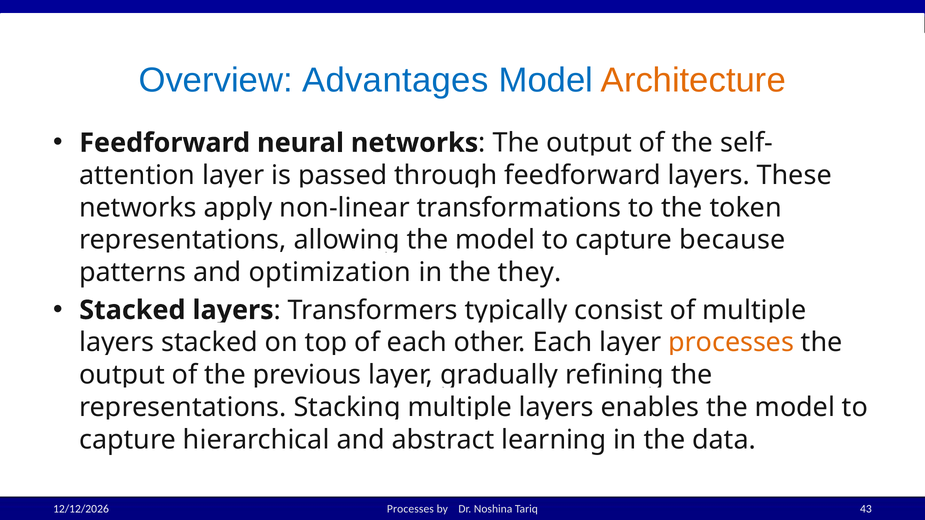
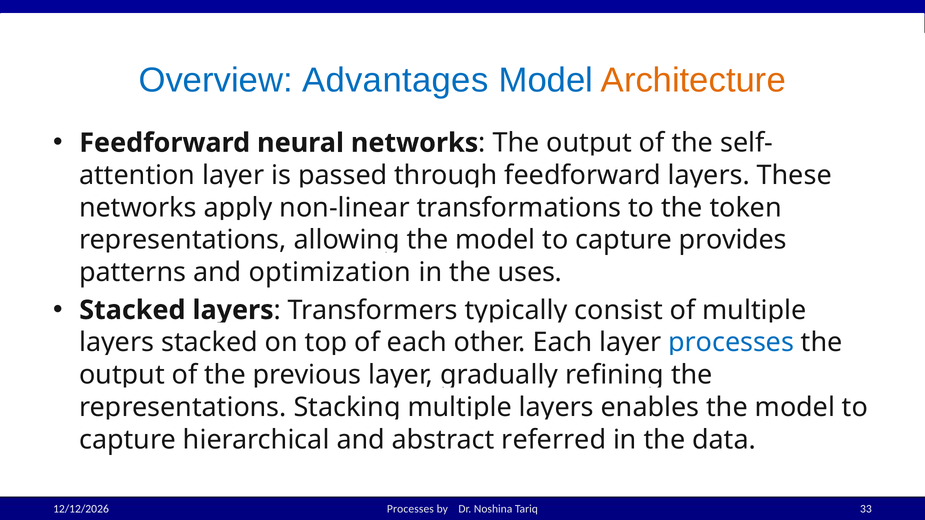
because: because -> provides (733, 240)
they: they -> uses (530, 273)
processes colour: orange -> blue (731, 343)
learning: learning -> referred (554, 440)
43: 43 -> 33 (866, 509)
